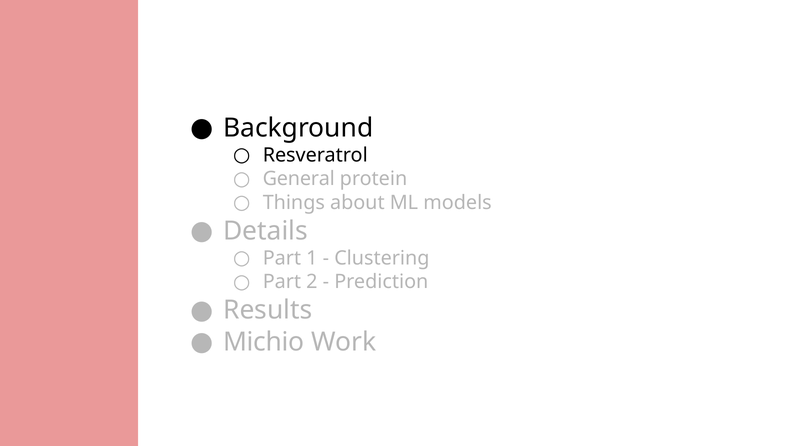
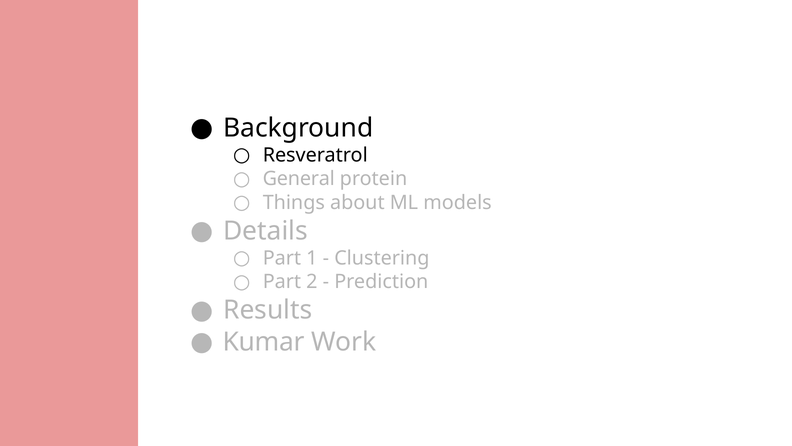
Michio: Michio -> Kumar (264, 341)
